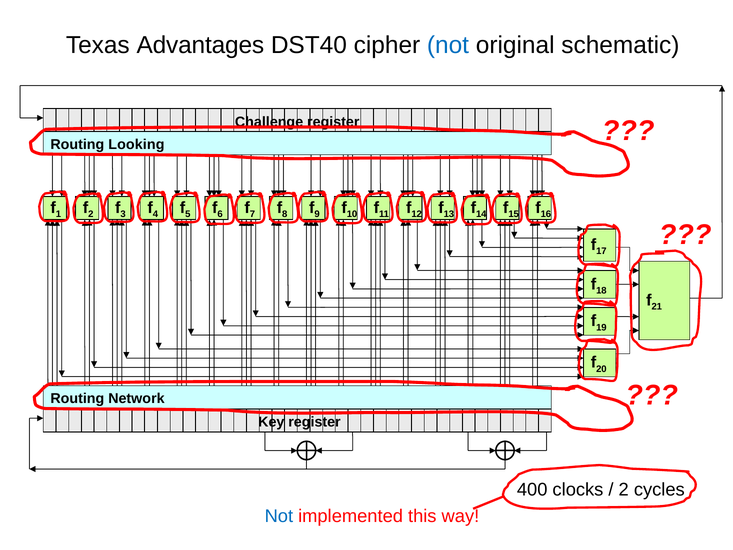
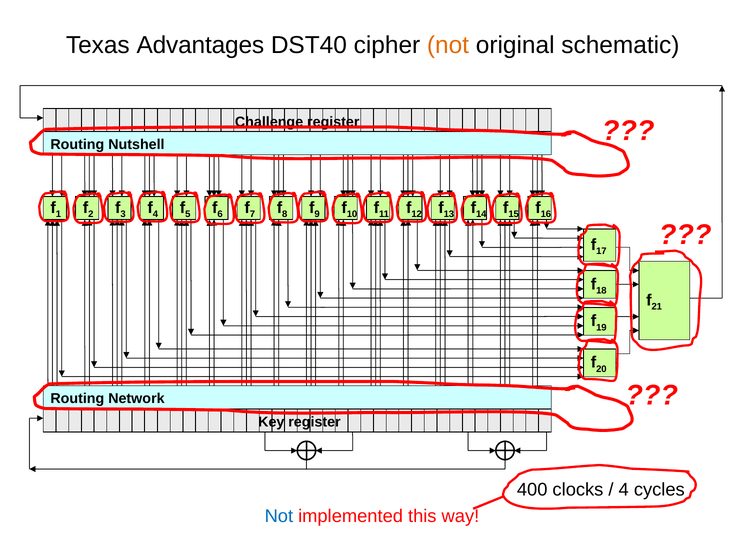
not colour: blue -> orange (448, 45)
Looking: Looking -> Nutshell (136, 144)
2: 2 -> 4 (624, 489)
